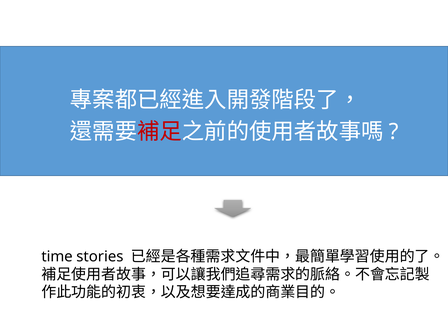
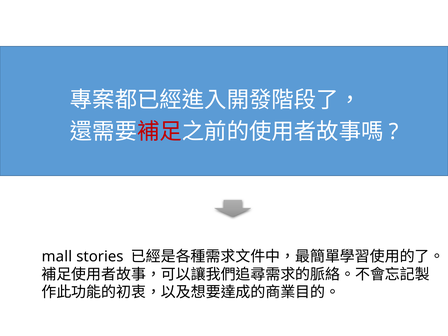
time: time -> mall (57, 257)
